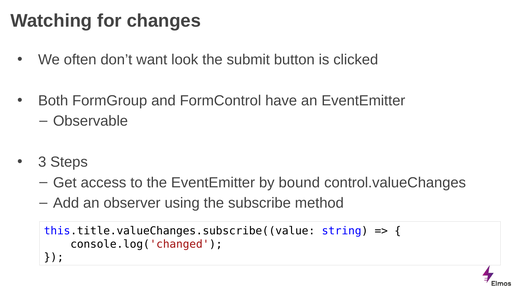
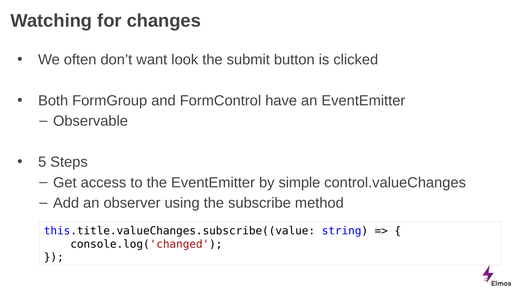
3: 3 -> 5 (42, 162)
bound: bound -> simple (299, 183)
